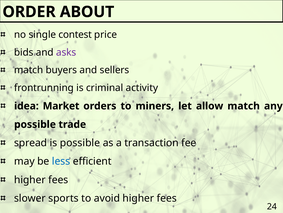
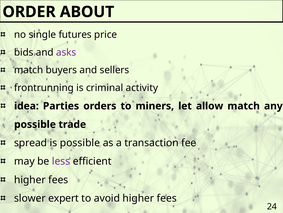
contest: contest -> futures (75, 34)
Market: Market -> Parties (61, 106)
less colour: blue -> purple (61, 161)
sports: sports -> expert (64, 198)
